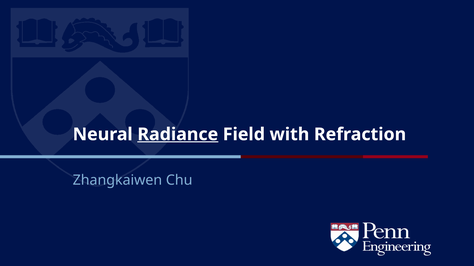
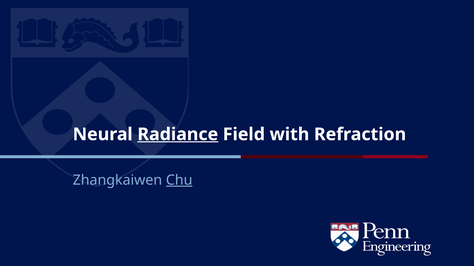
Chu underline: none -> present (179, 180)
